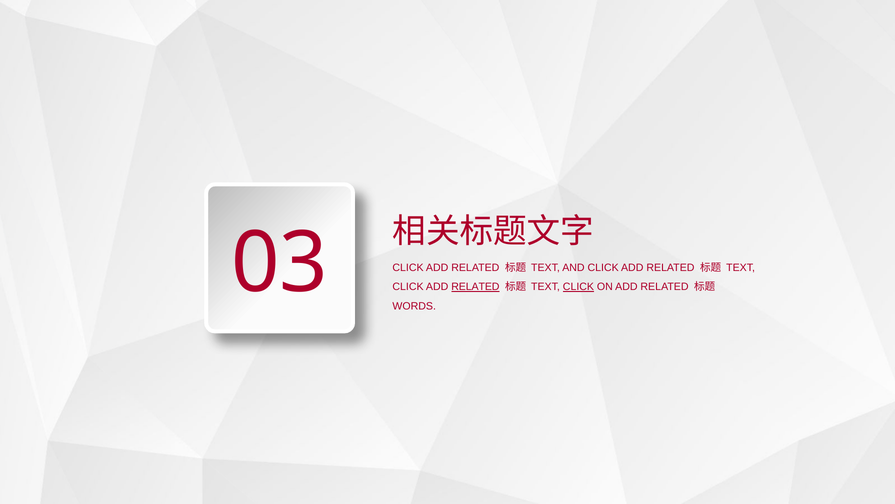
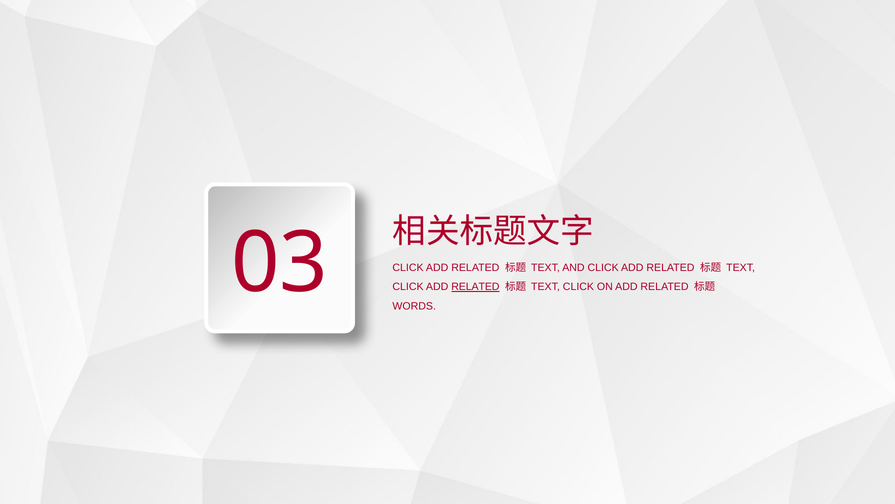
CLICK underline: present -> none (578, 287)
